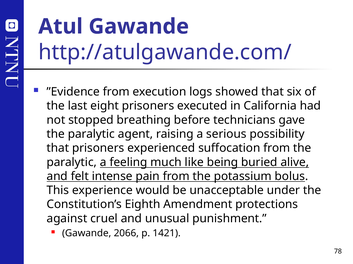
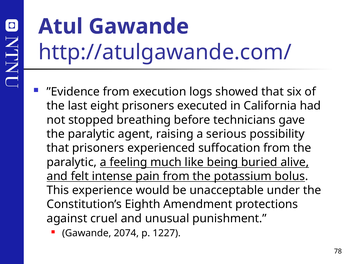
2066: 2066 -> 2074 (126, 234)
1421: 1421 -> 1227 (167, 234)
